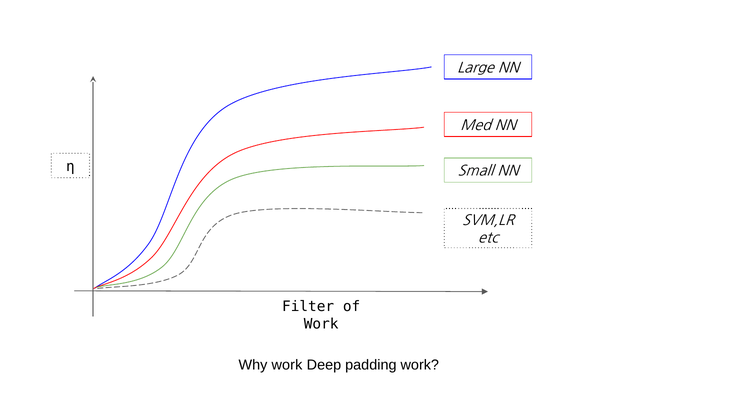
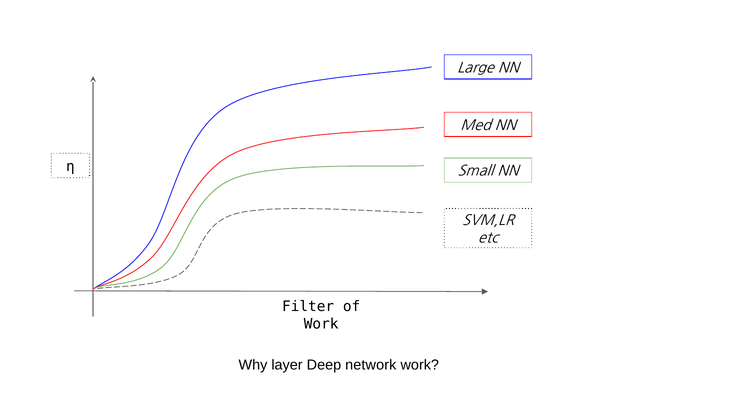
Why work: work -> layer (287, 365)
padding: padding -> network (371, 365)
